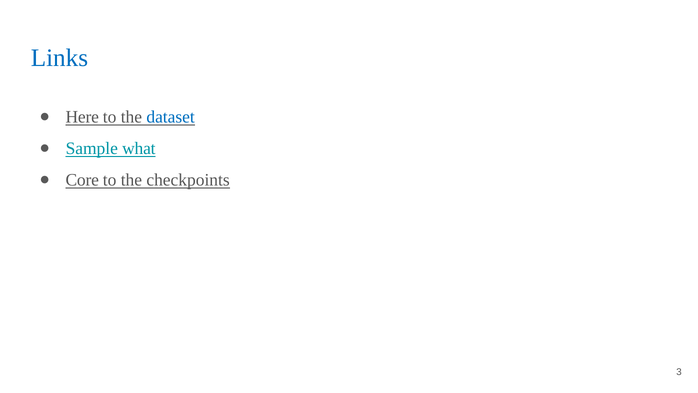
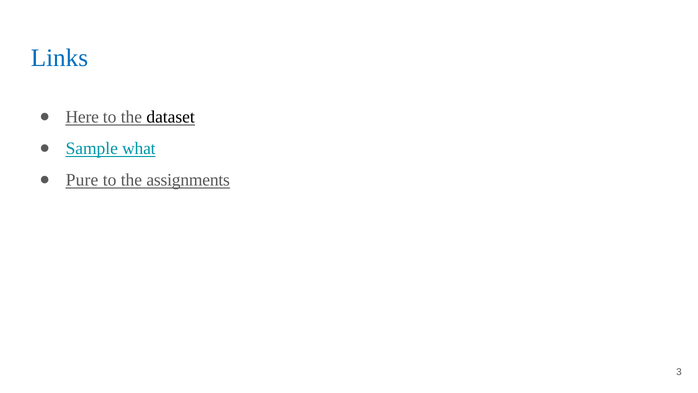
dataset colour: blue -> black (171, 117)
Core: Core -> Pure (82, 180)
checkpoints: checkpoints -> assignments (188, 180)
